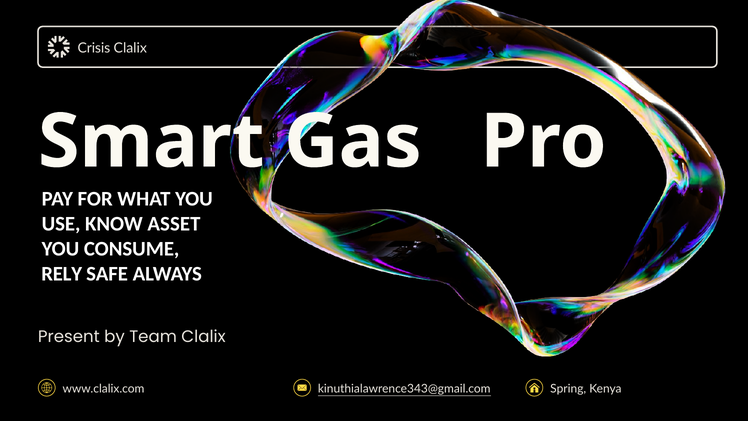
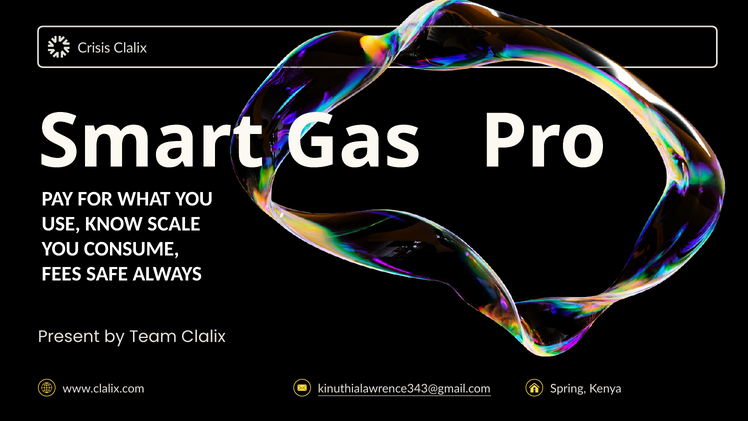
ASSET: ASSET -> SCALE (174, 224)
RELY: RELY -> FEES (62, 273)
